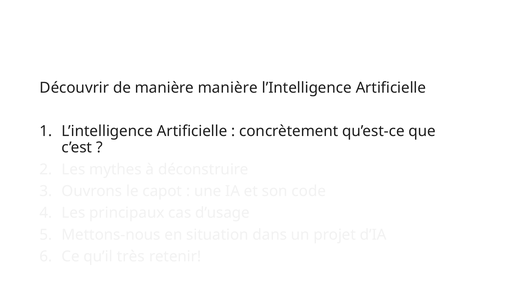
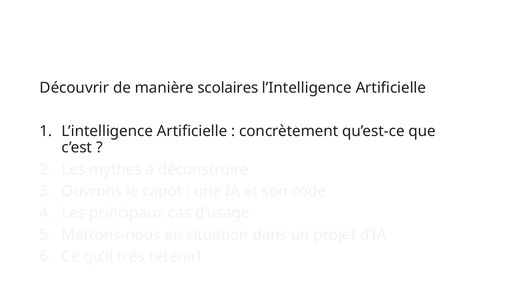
manière manière: manière -> scolaires (228, 88)
